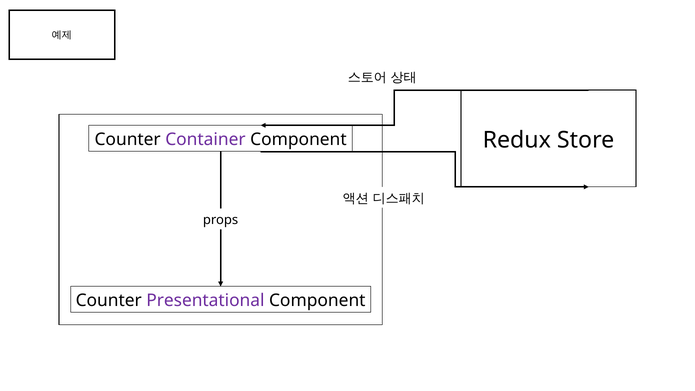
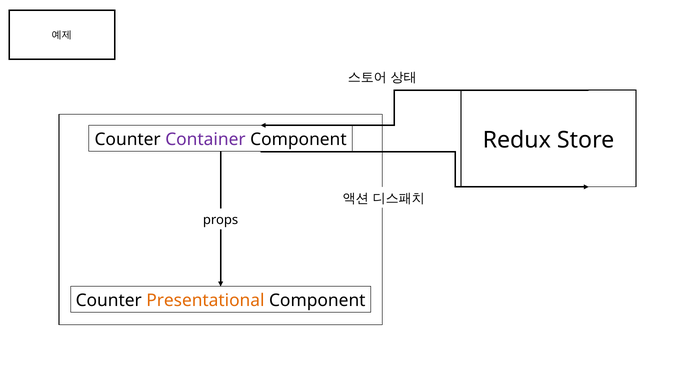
Presentational colour: purple -> orange (205, 301)
